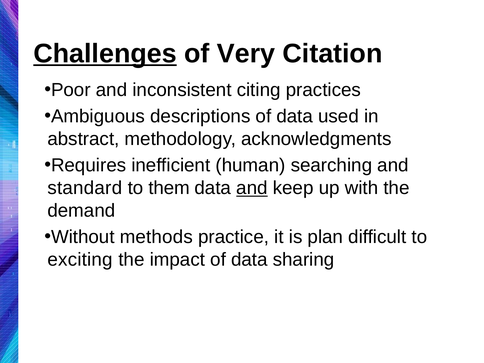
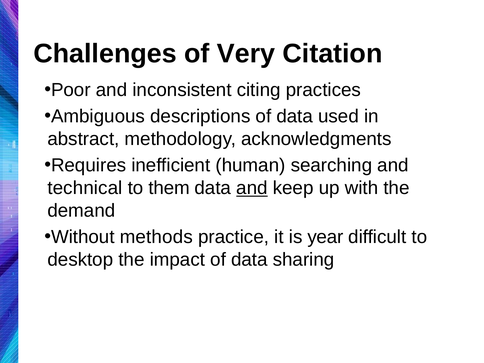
Challenges underline: present -> none (105, 53)
standard: standard -> technical (85, 188)
plan: plan -> year (325, 237)
exciting: exciting -> desktop (80, 260)
